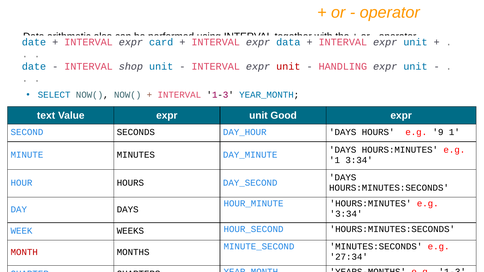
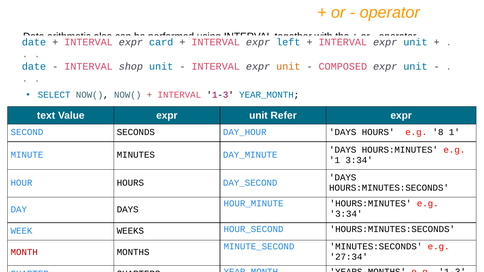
data: data -> left (288, 42)
unit colour: red -> orange (288, 66)
HANDLING: HANDLING -> COMPOSED (343, 66)
Good: Good -> Refer (284, 116)
9: 9 -> 8 (438, 132)
